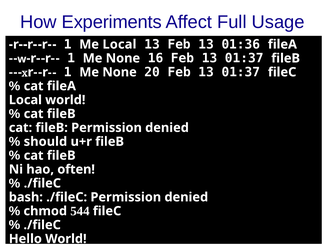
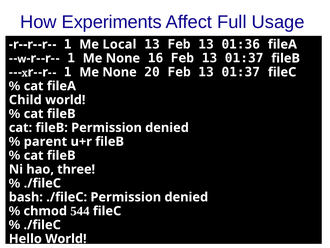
Local: Local -> Child (25, 100)
should: should -> parent (45, 141)
often: often -> three (76, 169)
